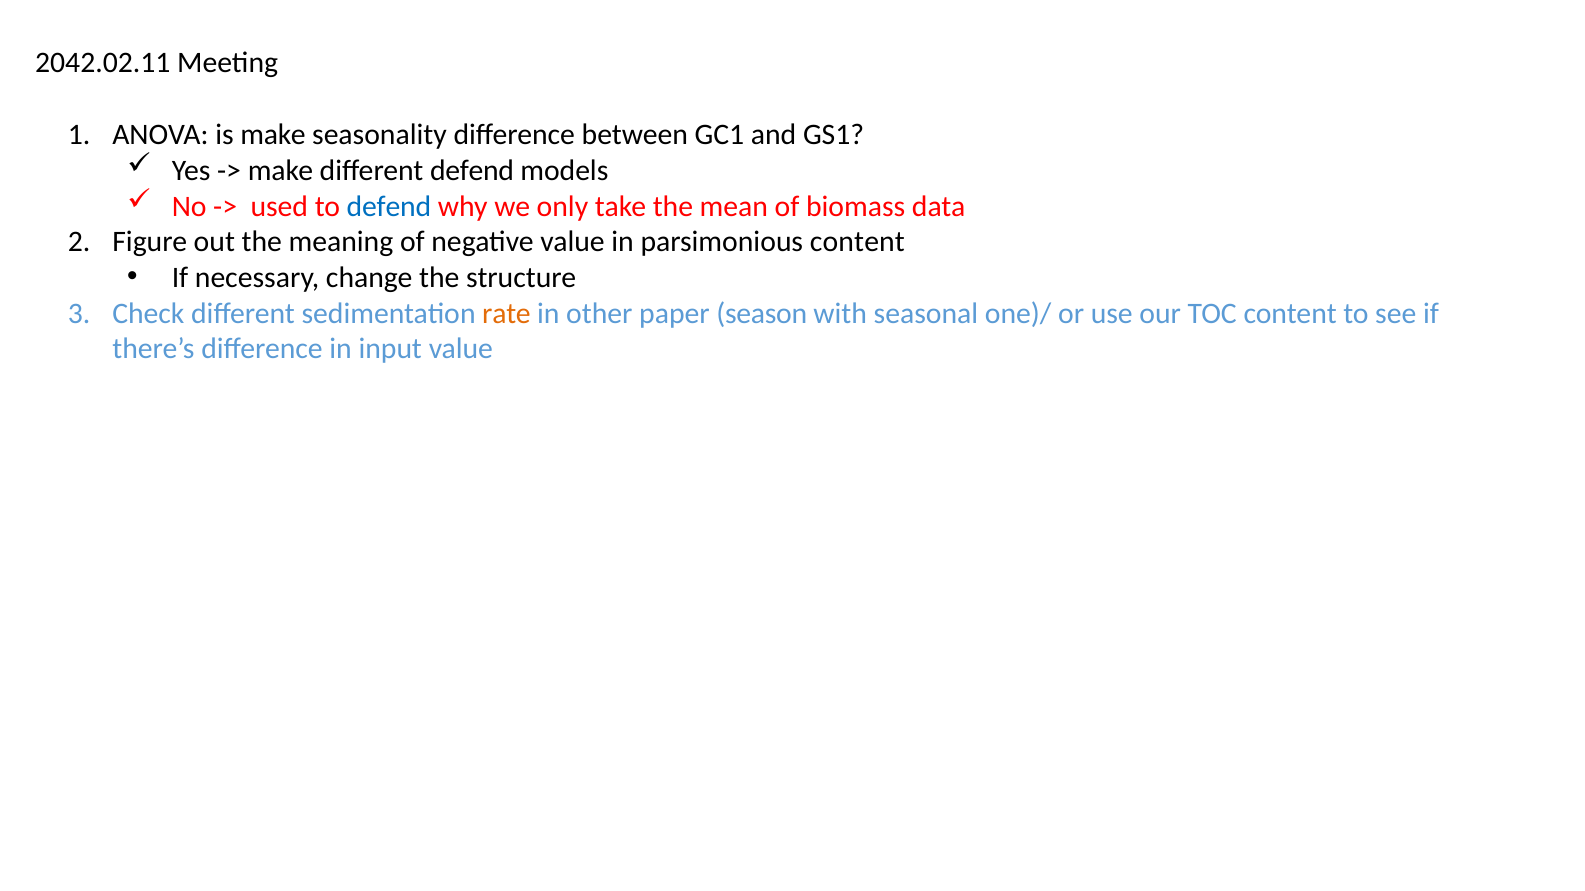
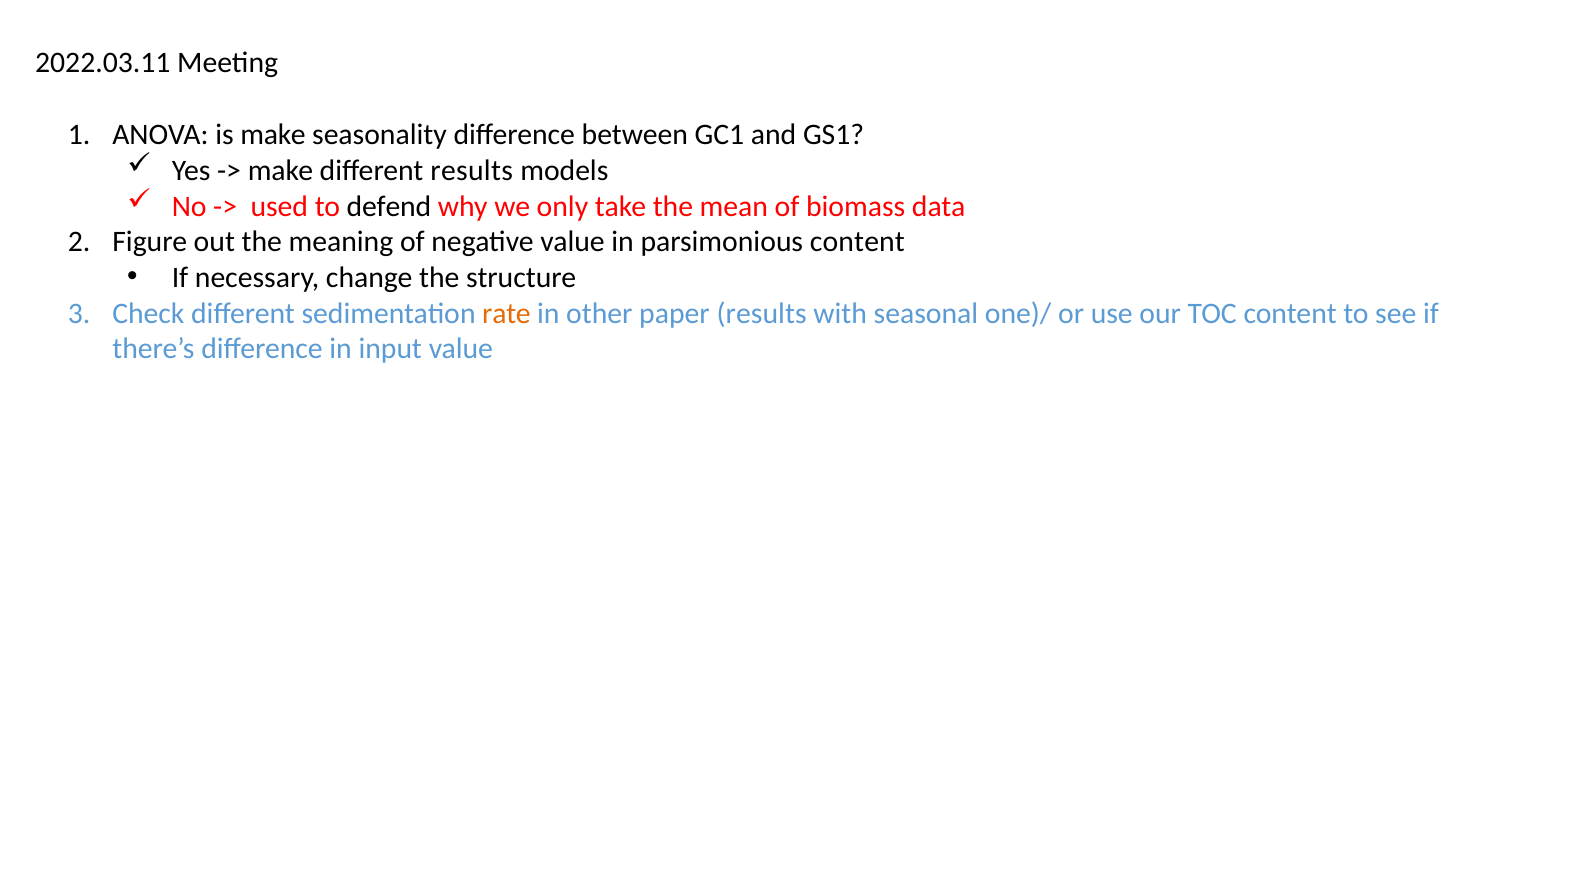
2042.02.11: 2042.02.11 -> 2022.03.11 (103, 63)
different defend: defend -> results (472, 171)
defend colour: blue -> black (389, 207)
paper season: season -> results (762, 314)
